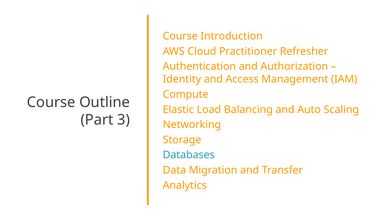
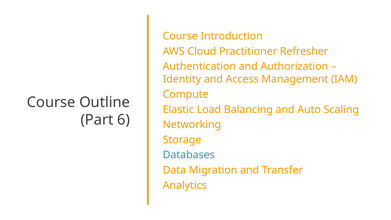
3: 3 -> 6 (124, 120)
